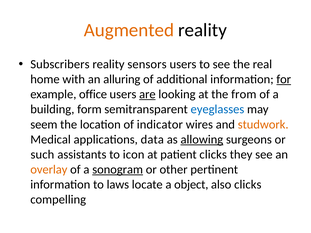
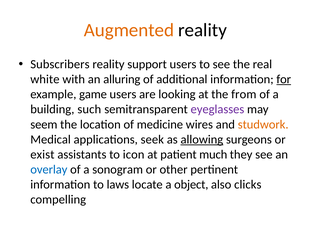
sensors: sensors -> support (147, 64)
home: home -> white (45, 79)
office: office -> game (93, 94)
are underline: present -> none (147, 94)
form: form -> such (89, 109)
eyeglasses colour: blue -> purple (217, 109)
indicator: indicator -> medicine (160, 125)
data: data -> seek (152, 140)
such: such -> exist (42, 155)
patient clicks: clicks -> much (213, 155)
overlay colour: orange -> blue (49, 170)
sonogram underline: present -> none (118, 170)
